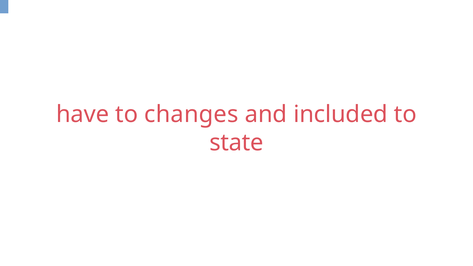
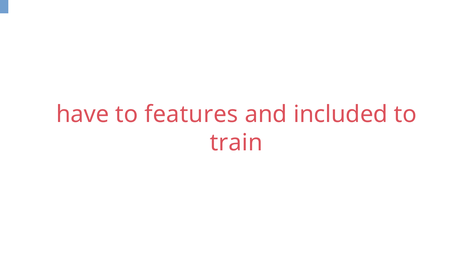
changes: changes -> features (191, 114)
state: state -> train (236, 143)
